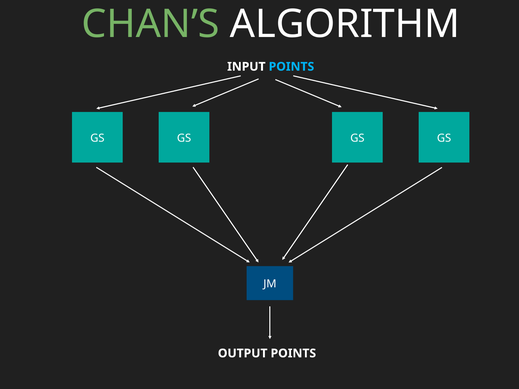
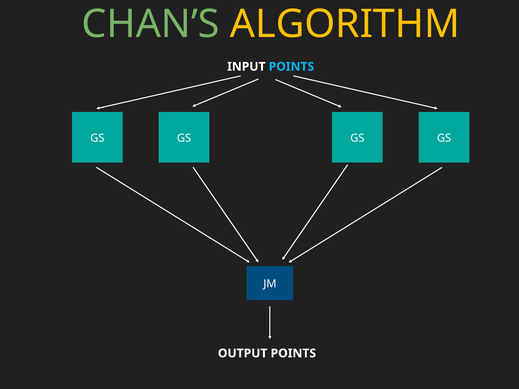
ALGORITHM colour: white -> yellow (345, 24)
